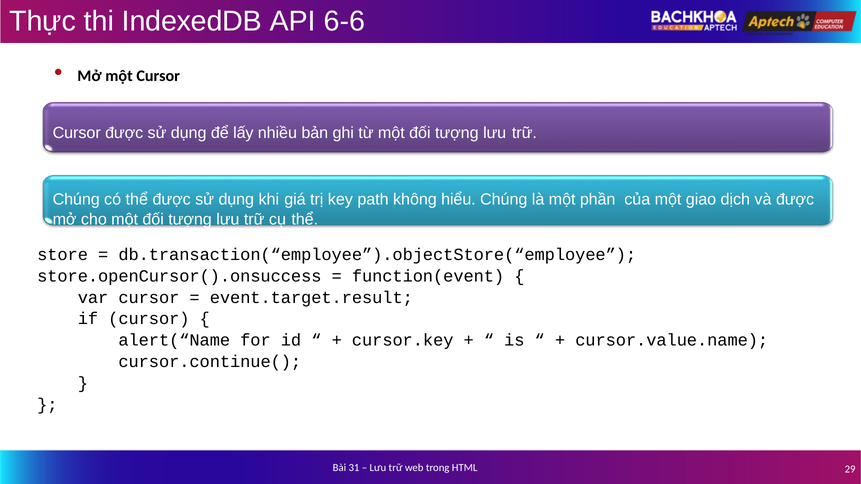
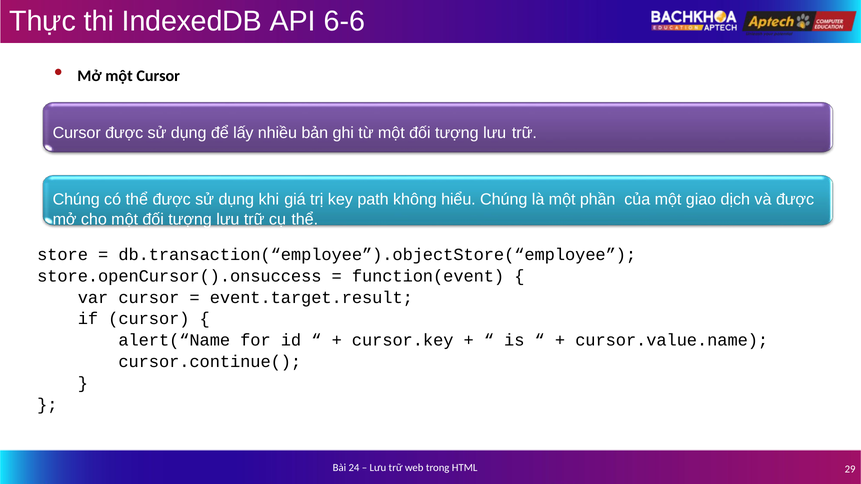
31: 31 -> 24 (354, 468)
